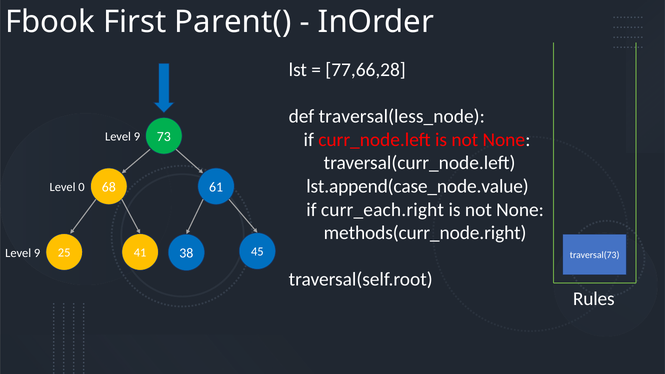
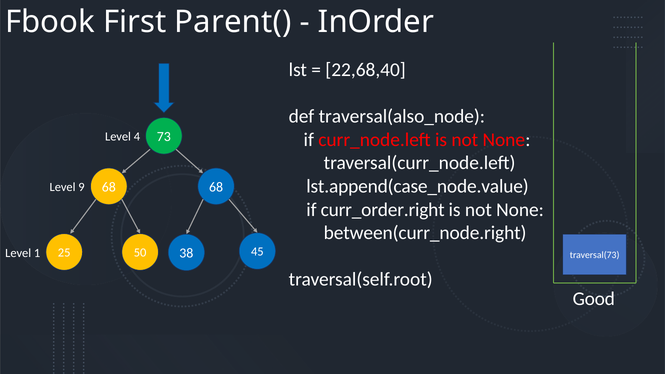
77,66,28: 77,66,28 -> 22,68,40 (366, 70)
traversal(less_node: traversal(less_node -> traversal(also_node (402, 116)
9: 9 -> 4 (137, 136)
68 61: 61 -> 68 (216, 187)
0: 0 -> 9 (82, 187)
curr_each.right: curr_each.right -> curr_order.right (383, 210)
methods(curr_node.right: methods(curr_node.right -> between(curr_node.right (425, 233)
41: 41 -> 50 (140, 253)
9: 9 -> 1 (37, 253)
Rules: Rules -> Good (594, 299)
